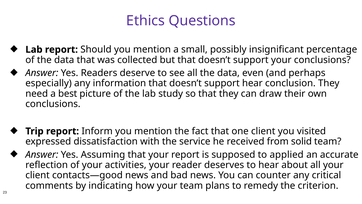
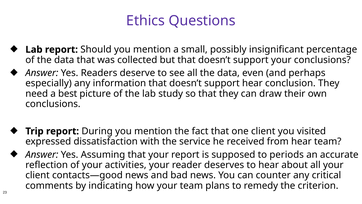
Inform: Inform -> During (97, 131)
from solid: solid -> hear (301, 141)
applied: applied -> periods (287, 154)
